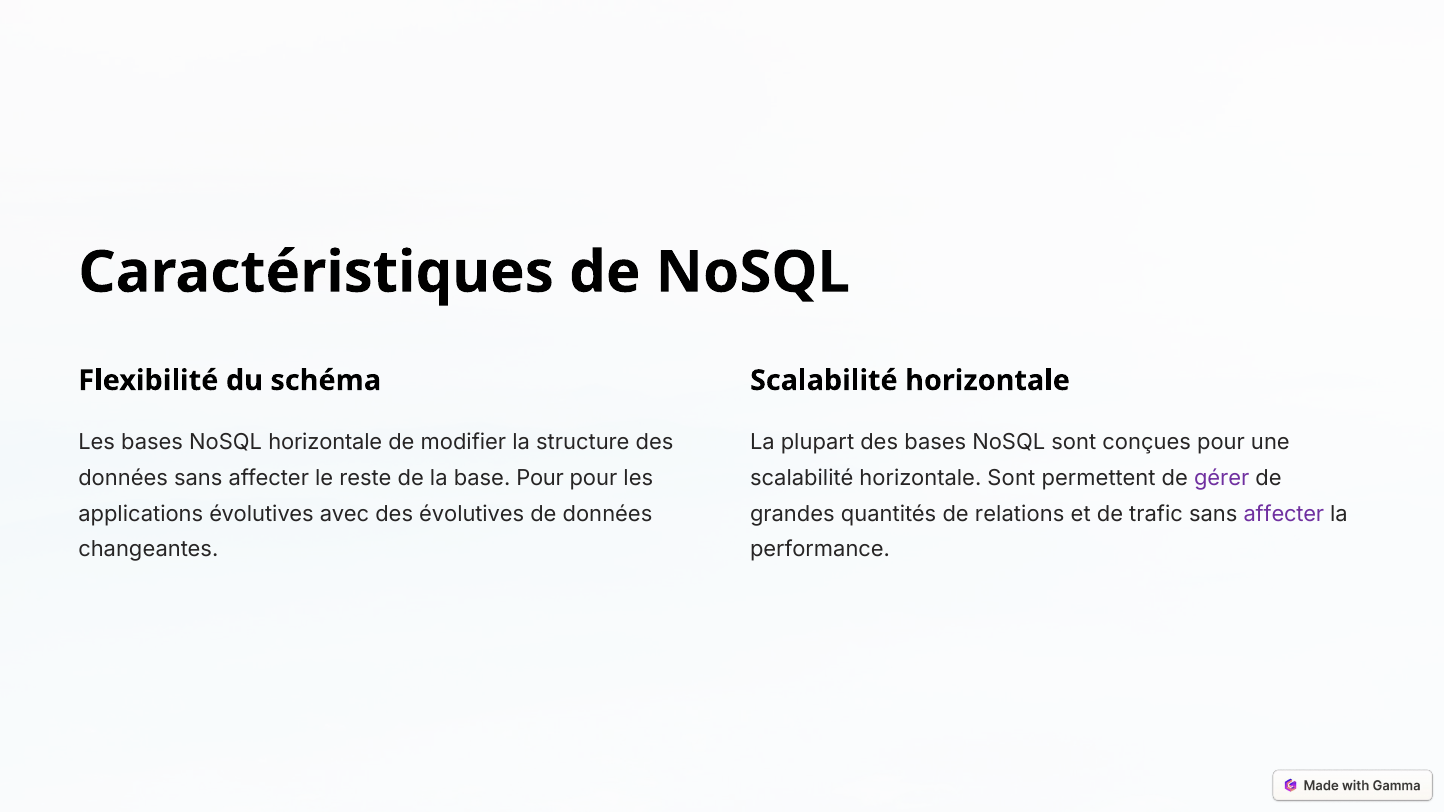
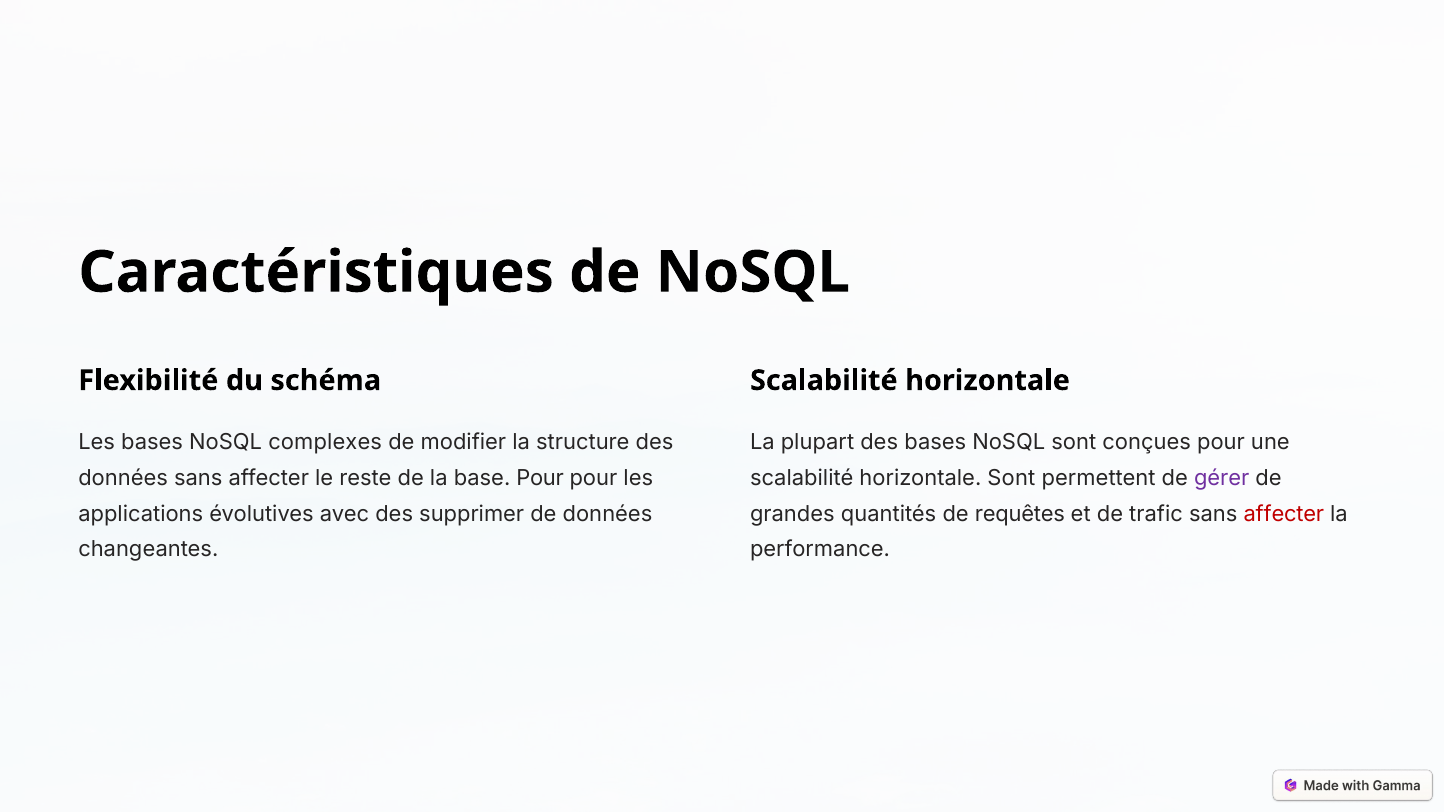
NoSQL horizontale: horizontale -> complexes (325, 443)
des évolutives: évolutives -> supprimer (472, 514)
relations: relations -> requêtes (1020, 514)
affecter colour: purple -> red (1284, 514)
